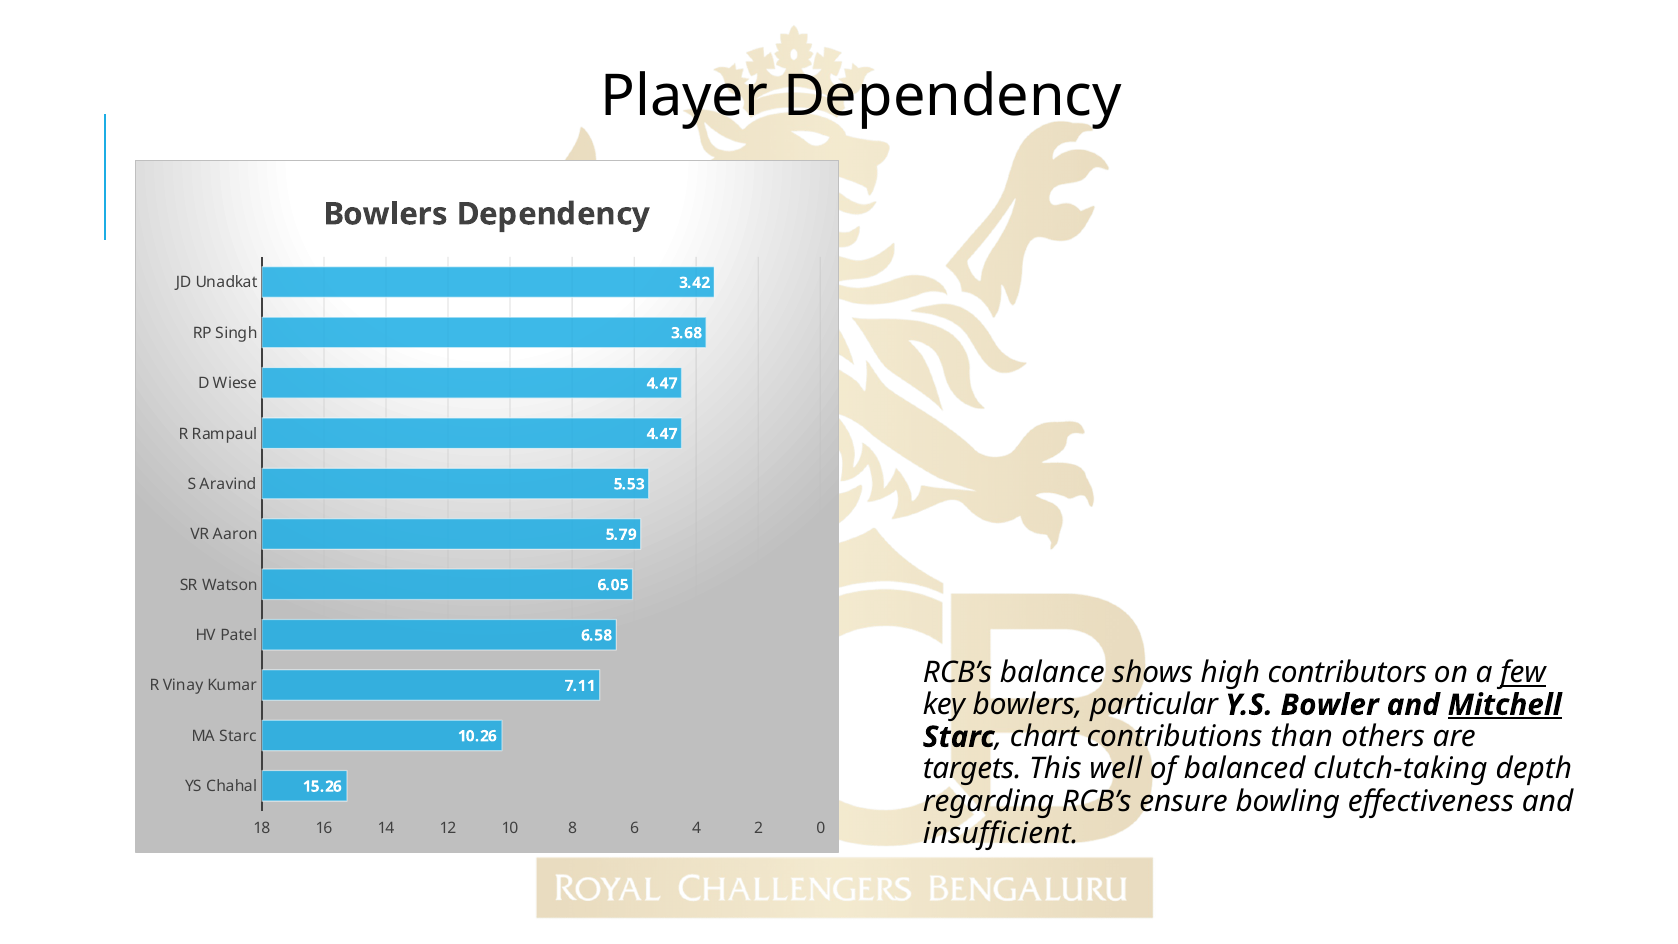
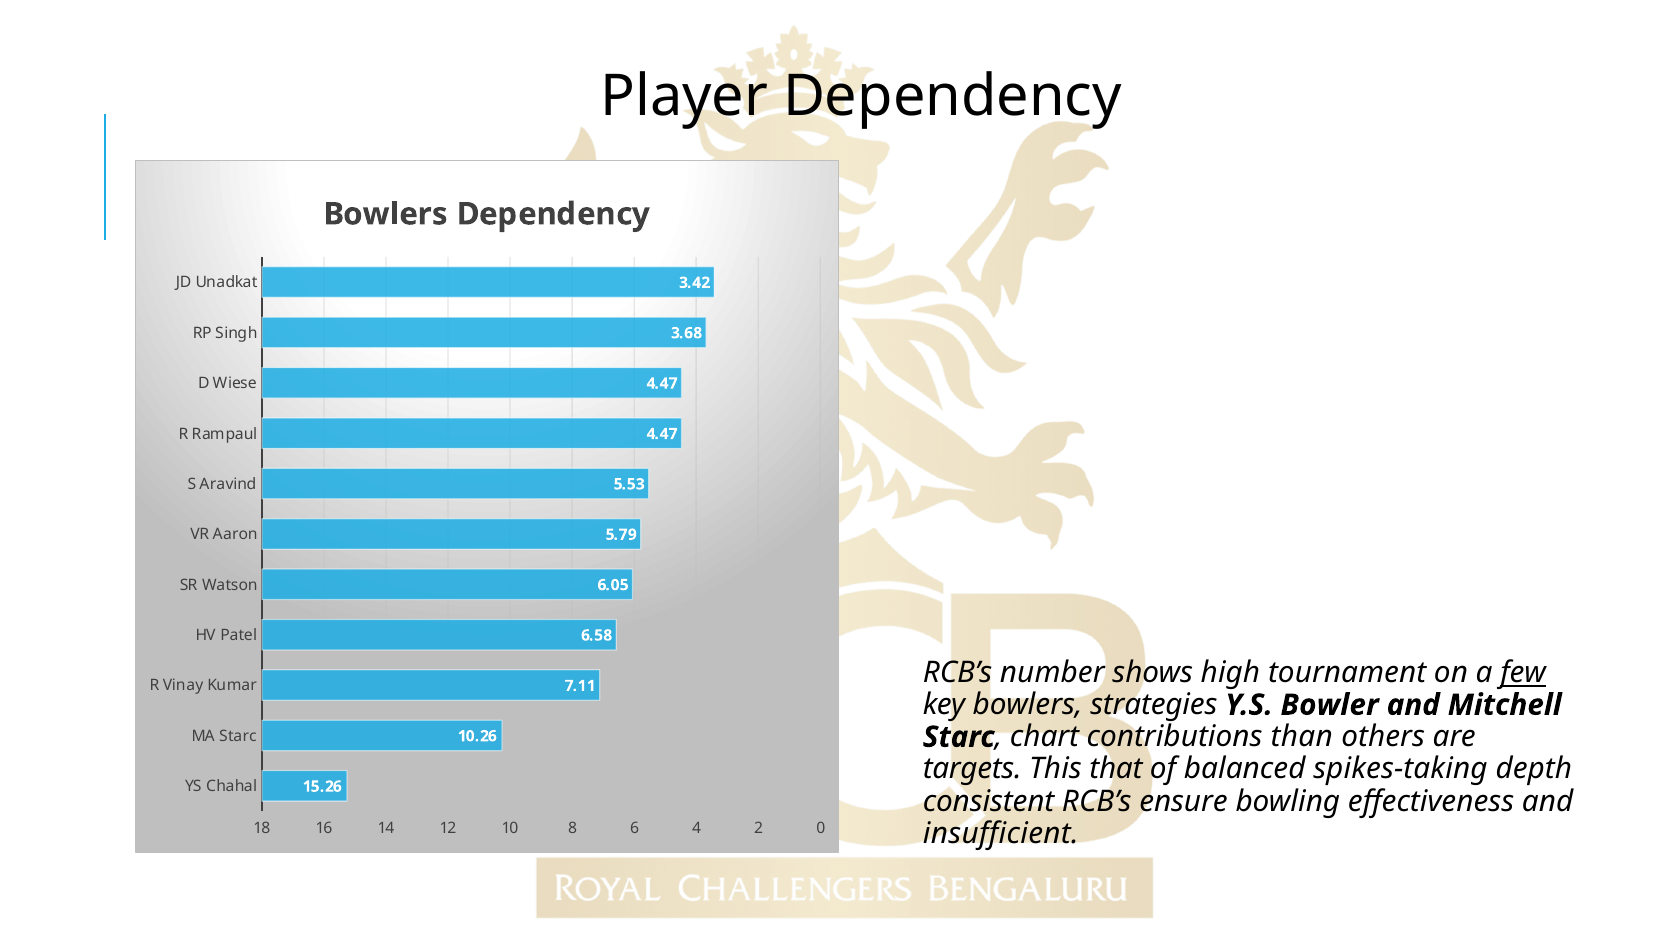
balance: balance -> number (1052, 673)
contributors: contributors -> tournament (1347, 673)
particular: particular -> strategies (1154, 705)
Mitchell underline: present -> none (1505, 705)
well: well -> that (1116, 769)
clutch-taking: clutch-taking -> spikes-taking (1400, 769)
regarding: regarding -> consistent (989, 801)
